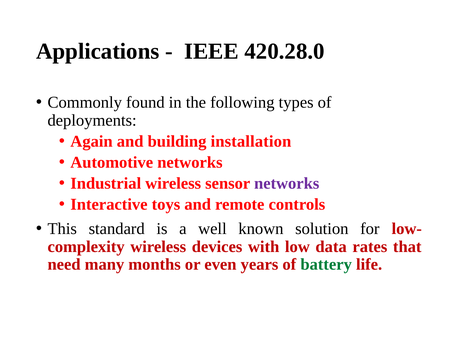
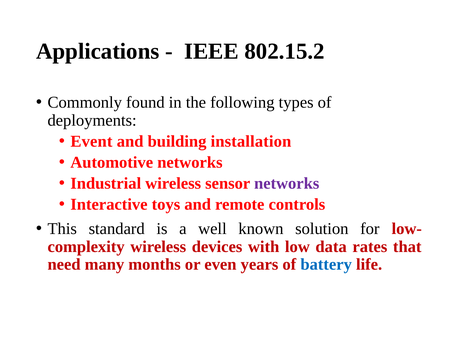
420.28.0: 420.28.0 -> 802.15.2 (285, 51)
Again: Again -> Event (91, 142)
battery colour: green -> blue (326, 265)
